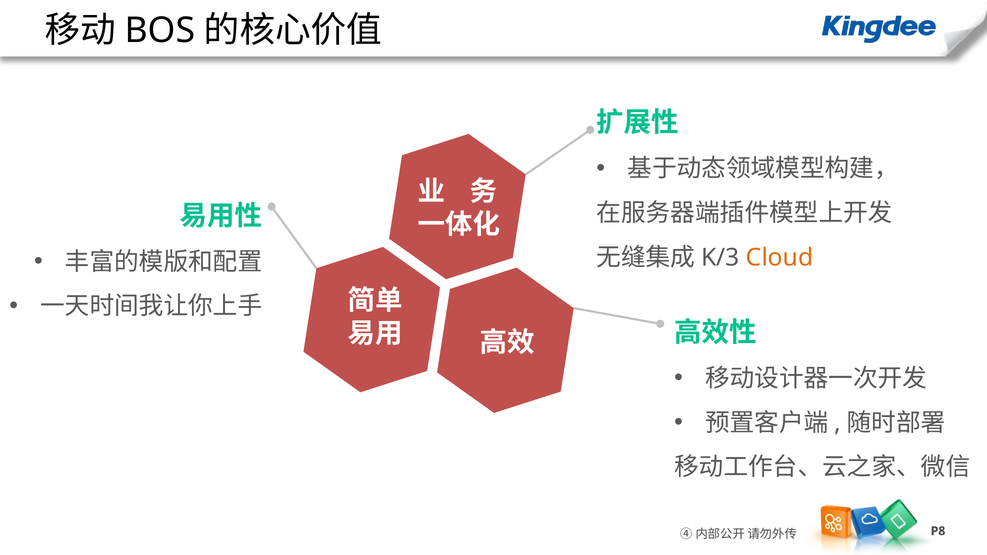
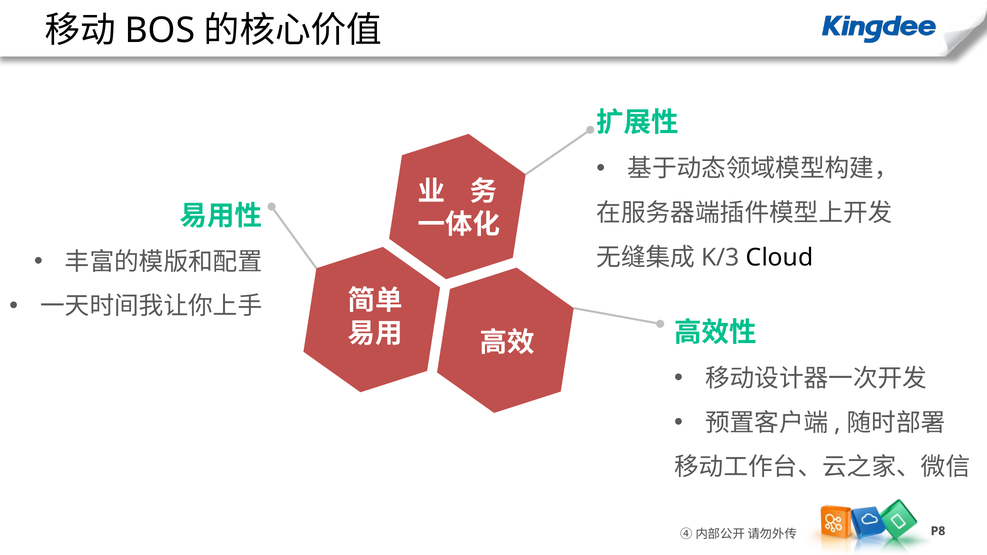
Cloud colour: orange -> black (780, 258)
